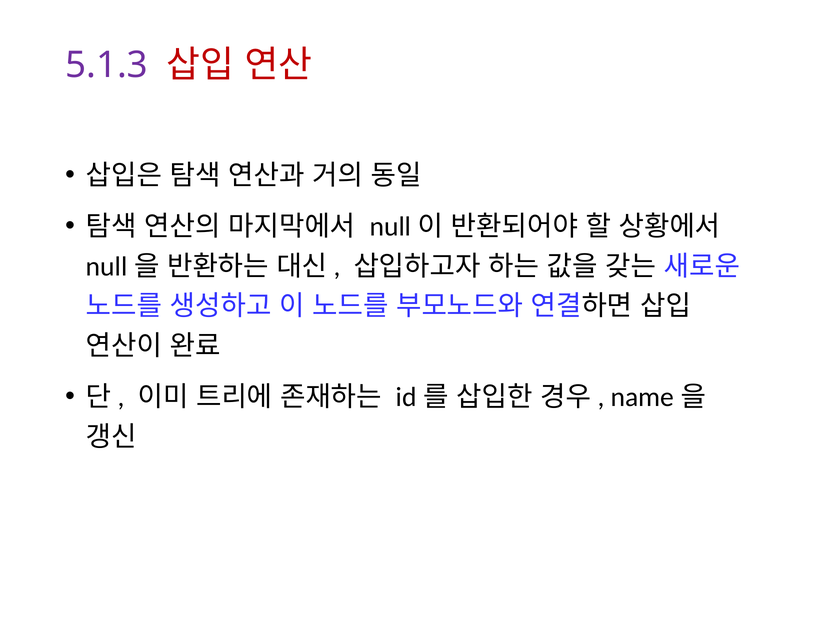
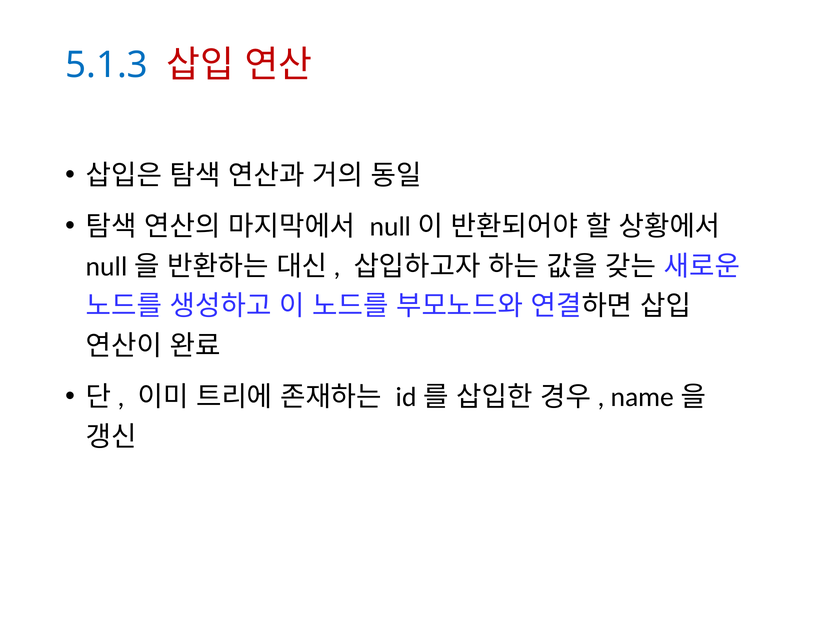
5.1.3 colour: purple -> blue (107, 65)
